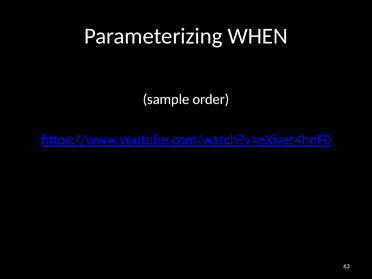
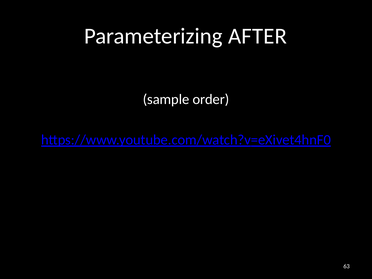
WHEN: WHEN -> AFTER (258, 36)
